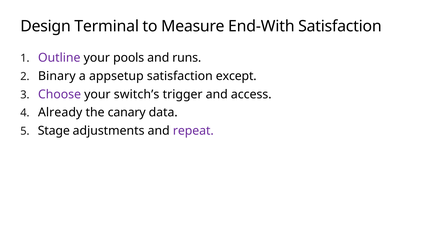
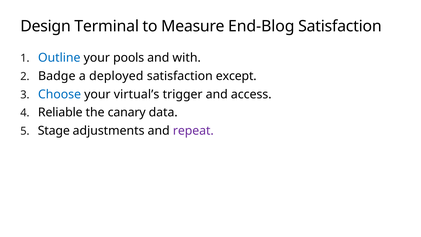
End-With: End-With -> End-Blog (261, 26)
Outline colour: purple -> blue (59, 58)
runs: runs -> with (187, 58)
Binary: Binary -> Badge (57, 76)
appsetup: appsetup -> deployed (116, 76)
Choose colour: purple -> blue (60, 94)
switch’s: switch’s -> virtual’s (137, 94)
Already: Already -> Reliable (60, 113)
